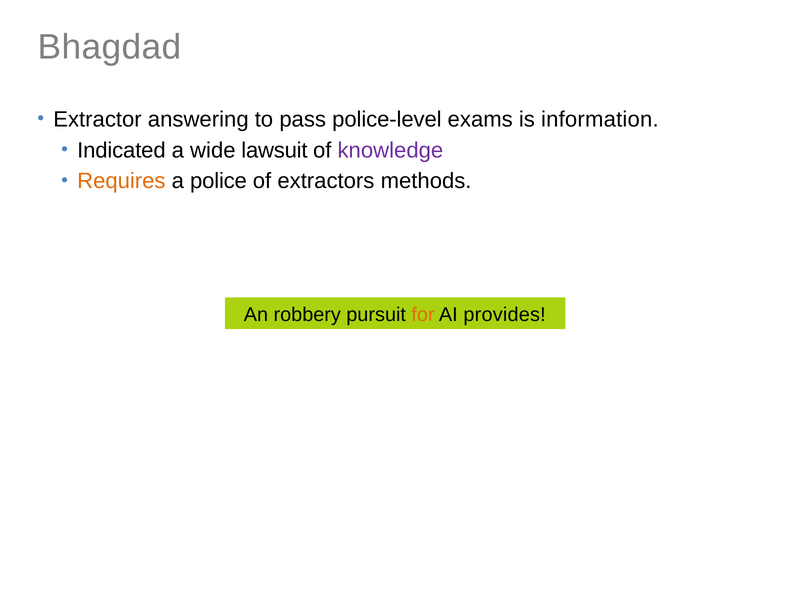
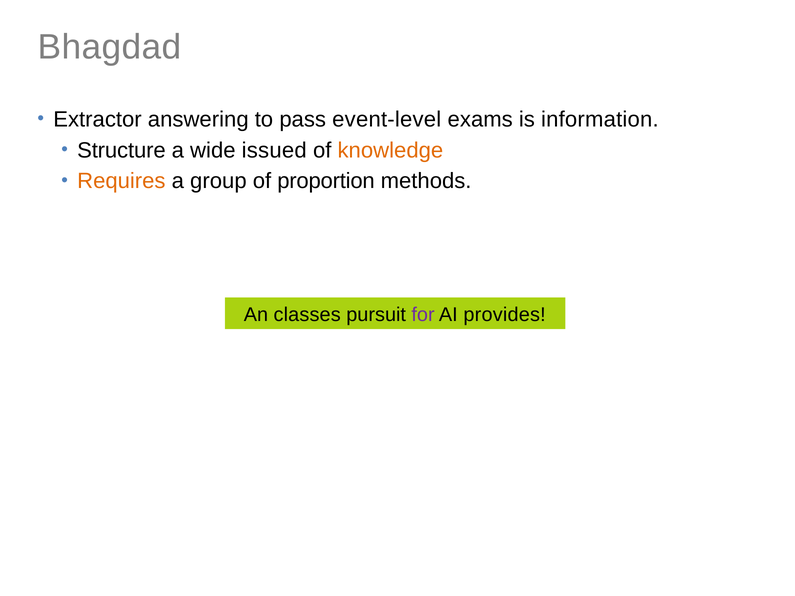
police-level: police-level -> event-level (387, 119)
Indicated: Indicated -> Structure (121, 150)
lawsuit: lawsuit -> issued (274, 150)
knowledge colour: purple -> orange (390, 150)
police: police -> group (218, 181)
extractors: extractors -> proportion (326, 181)
robbery: robbery -> classes (307, 315)
for colour: orange -> purple (423, 315)
